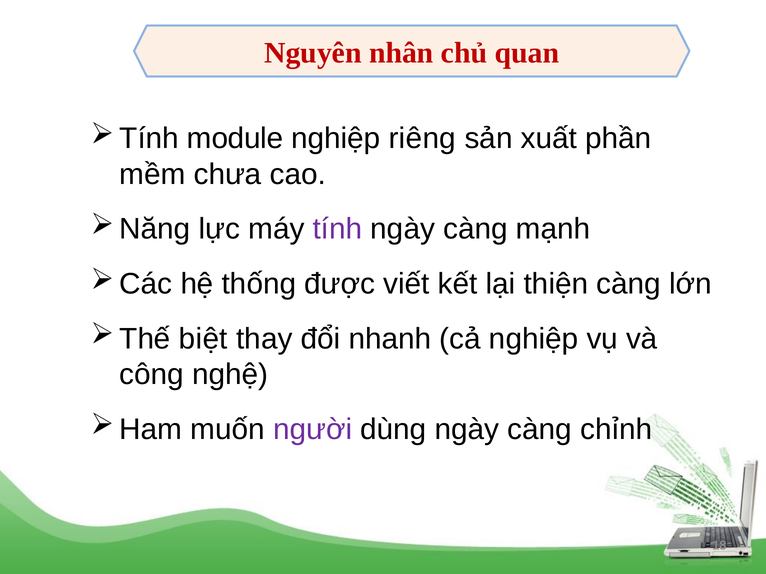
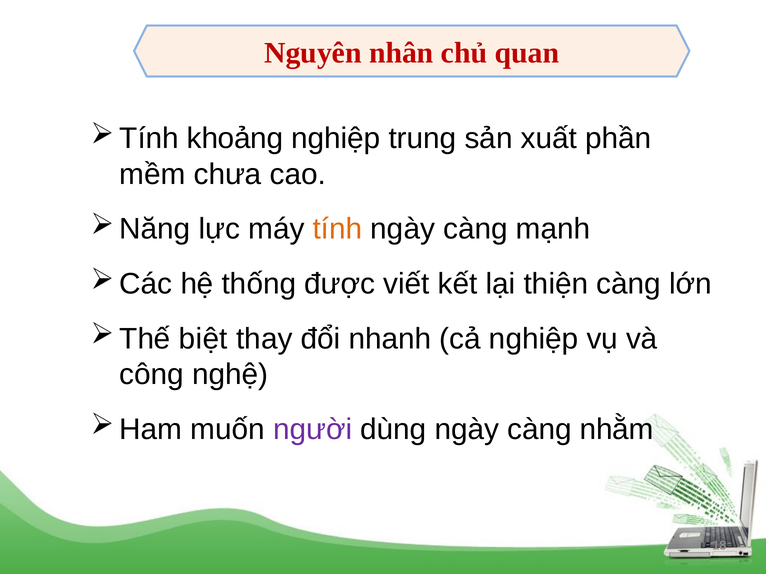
module: module -> khoảng (235, 139)
riêng: riêng -> trung (423, 139)
tính colour: purple -> orange (337, 229)
chỉnh: chỉnh -> nhằm (617, 430)
